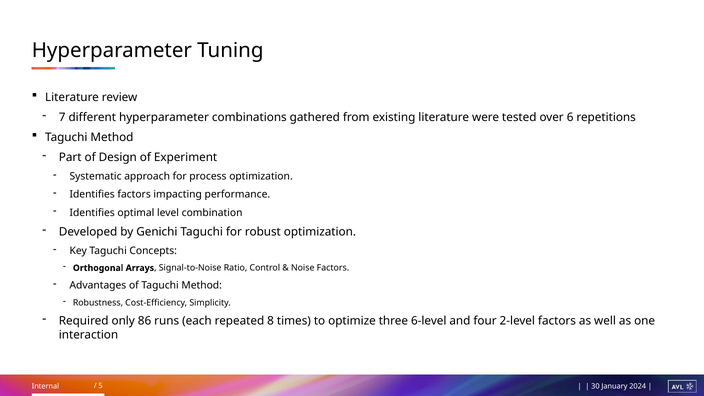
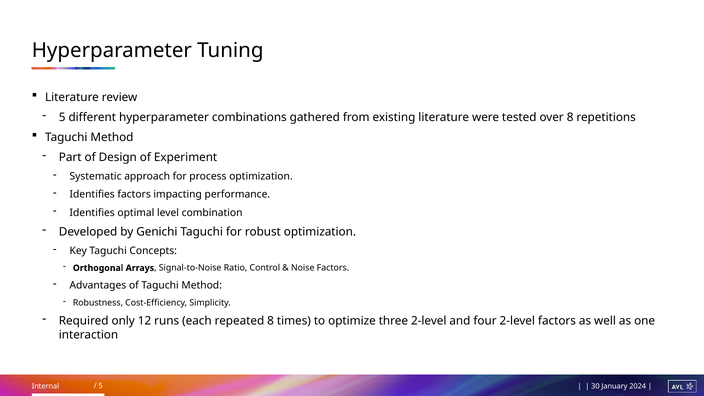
7: 7 -> 5 (62, 117)
over 6: 6 -> 8 (570, 117)
86: 86 -> 12 (145, 321)
three 6-level: 6-level -> 2-level (429, 321)
